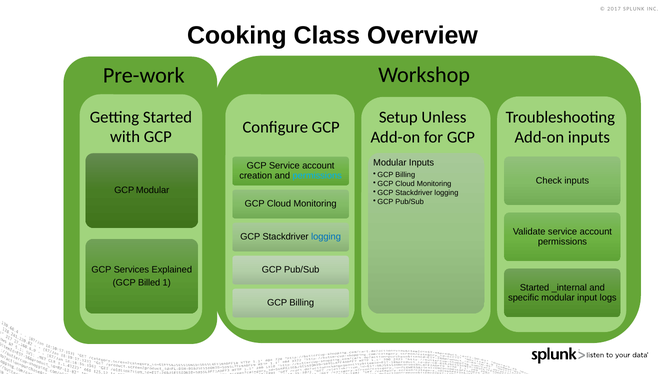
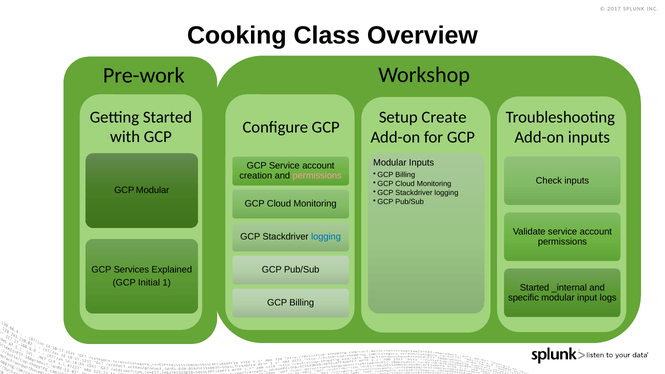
Unless: Unless -> Create (444, 117)
permissions colour: light blue -> pink (317, 176)
Billed: Billed -> Initial (149, 283)
